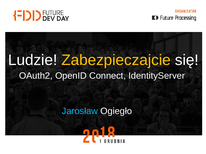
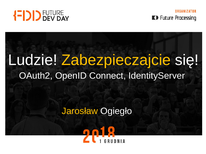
Jarosław colour: light blue -> yellow (80, 111)
